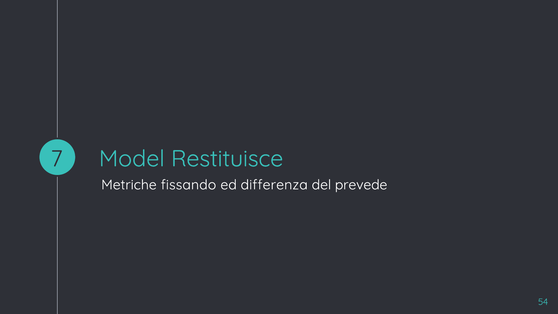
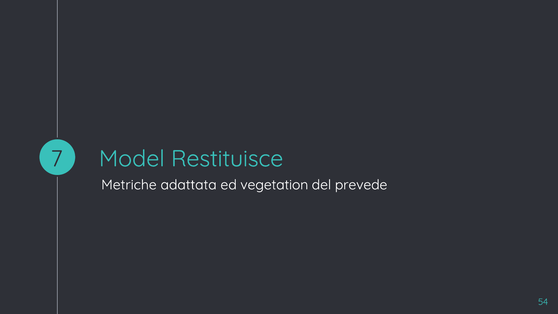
fissando: fissando -> adattata (189, 185)
differenza: differenza -> vegetation (274, 185)
